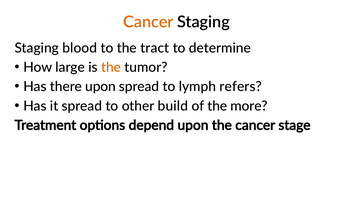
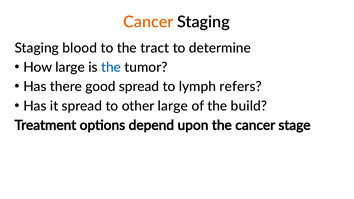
the colour: orange -> blue (111, 67)
there upon: upon -> good (100, 87)
other build: build -> large (173, 106)
more: more -> build (249, 106)
